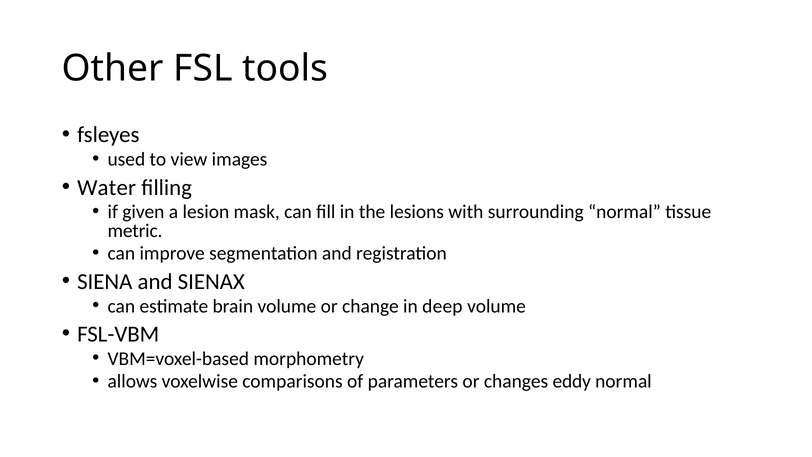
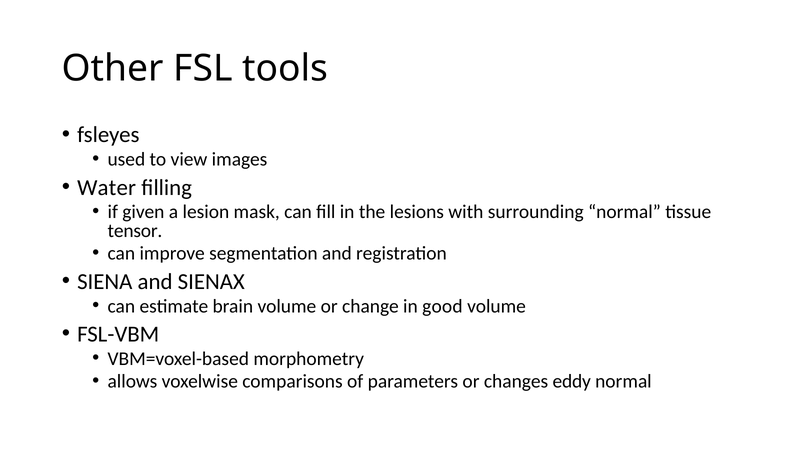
metric: metric -> tensor (135, 231)
deep: deep -> good (442, 306)
